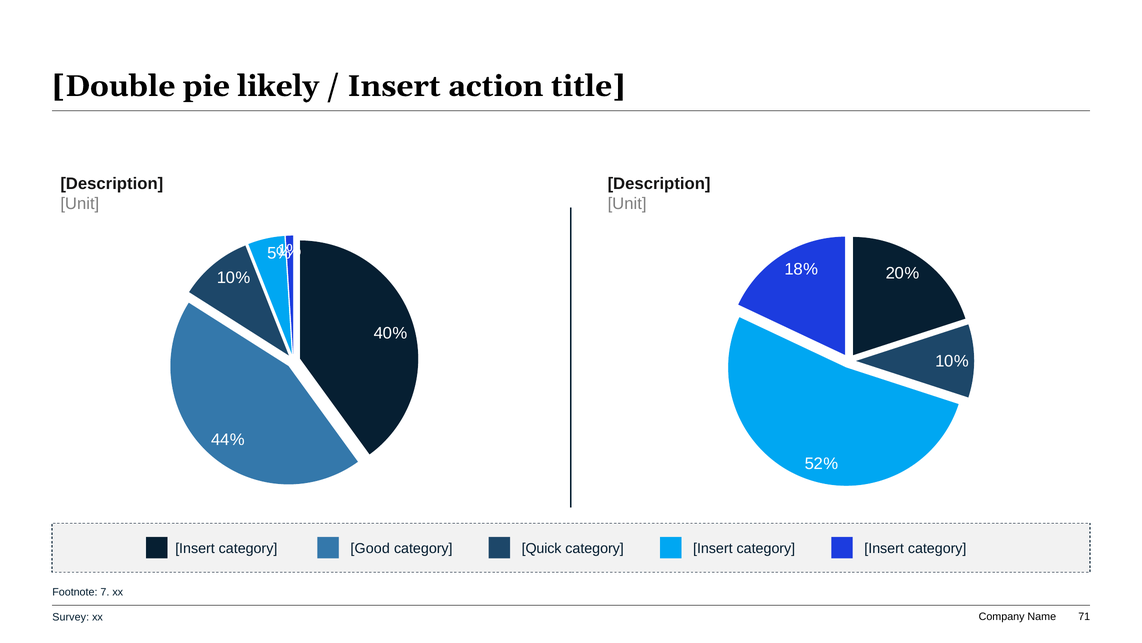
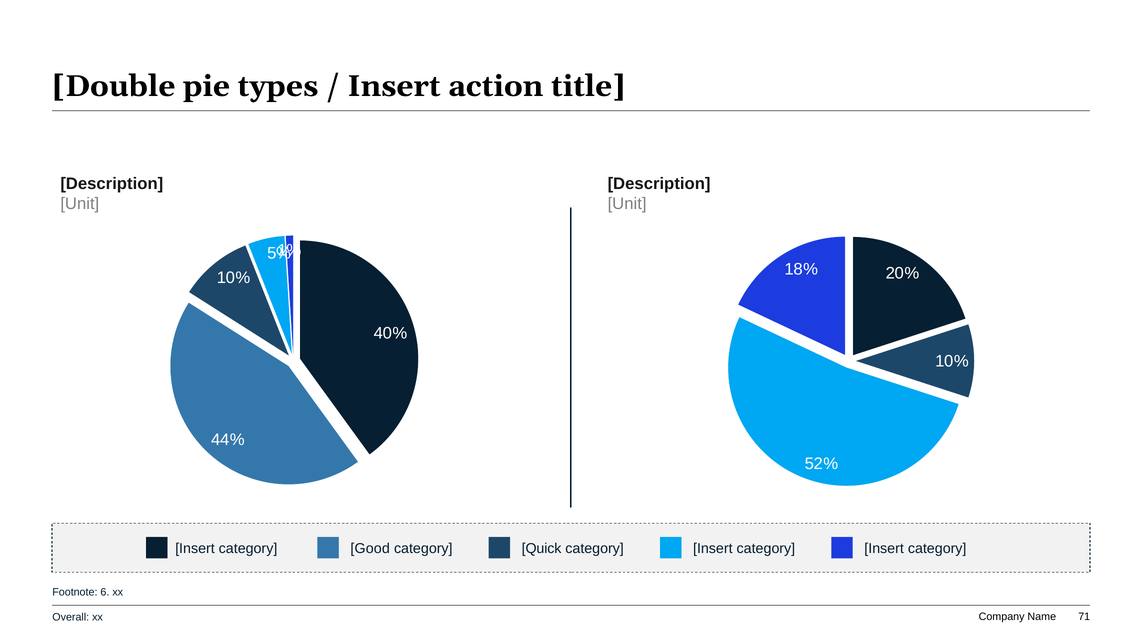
likely: likely -> types (278, 86)
7: 7 -> 6 (105, 592)
Survey: Survey -> Overall (71, 616)
